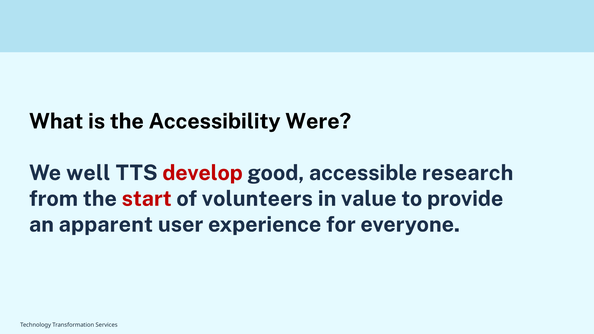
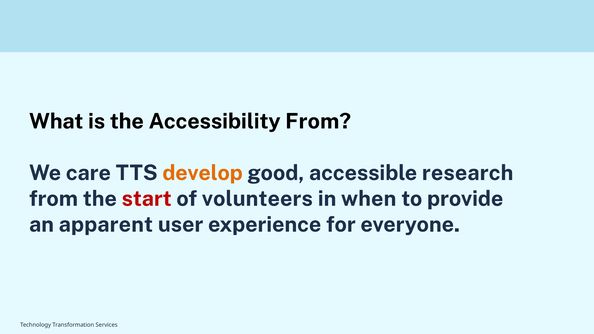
Accessibility Were: Were -> From (318, 121)
well: well -> care (88, 173)
develop colour: red -> orange (203, 173)
value: value -> when (369, 199)
